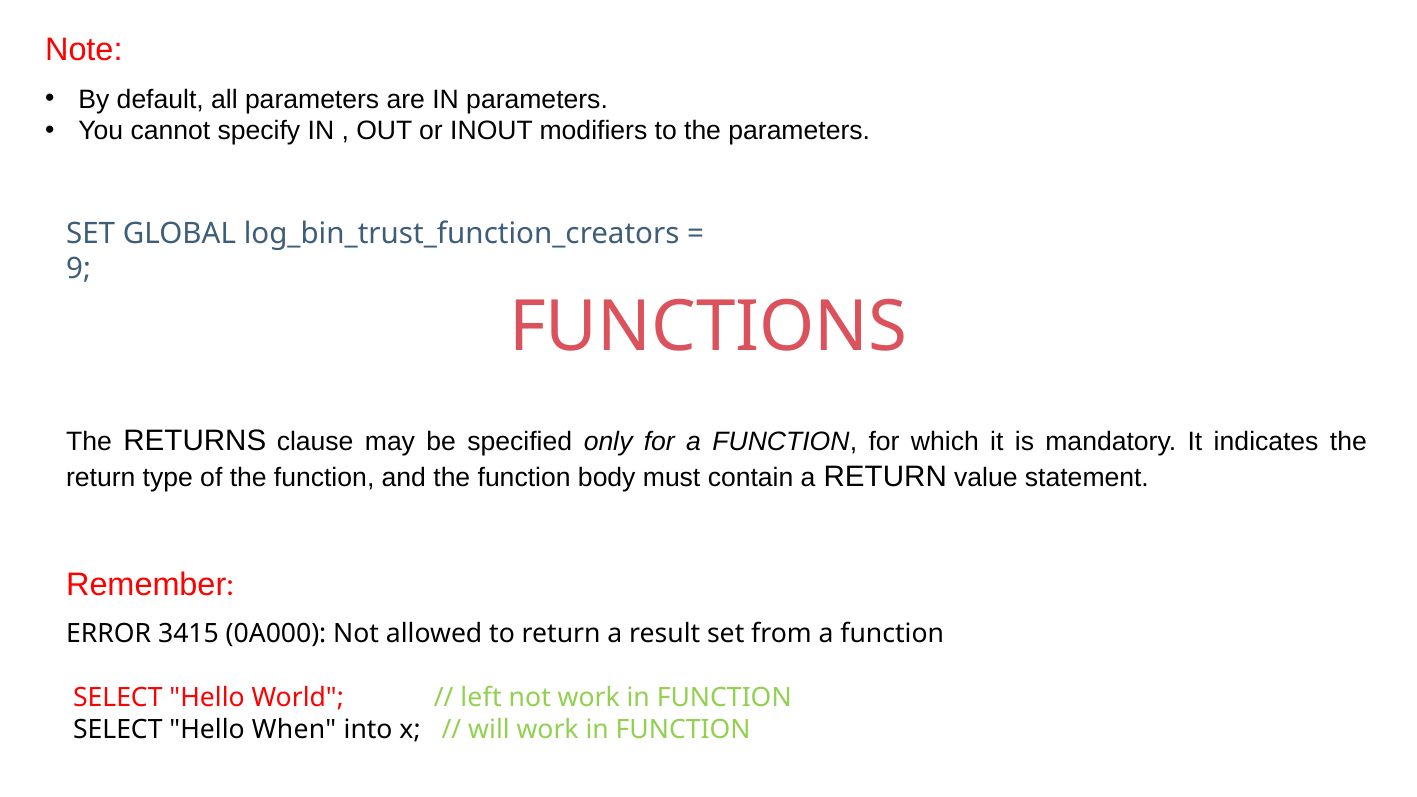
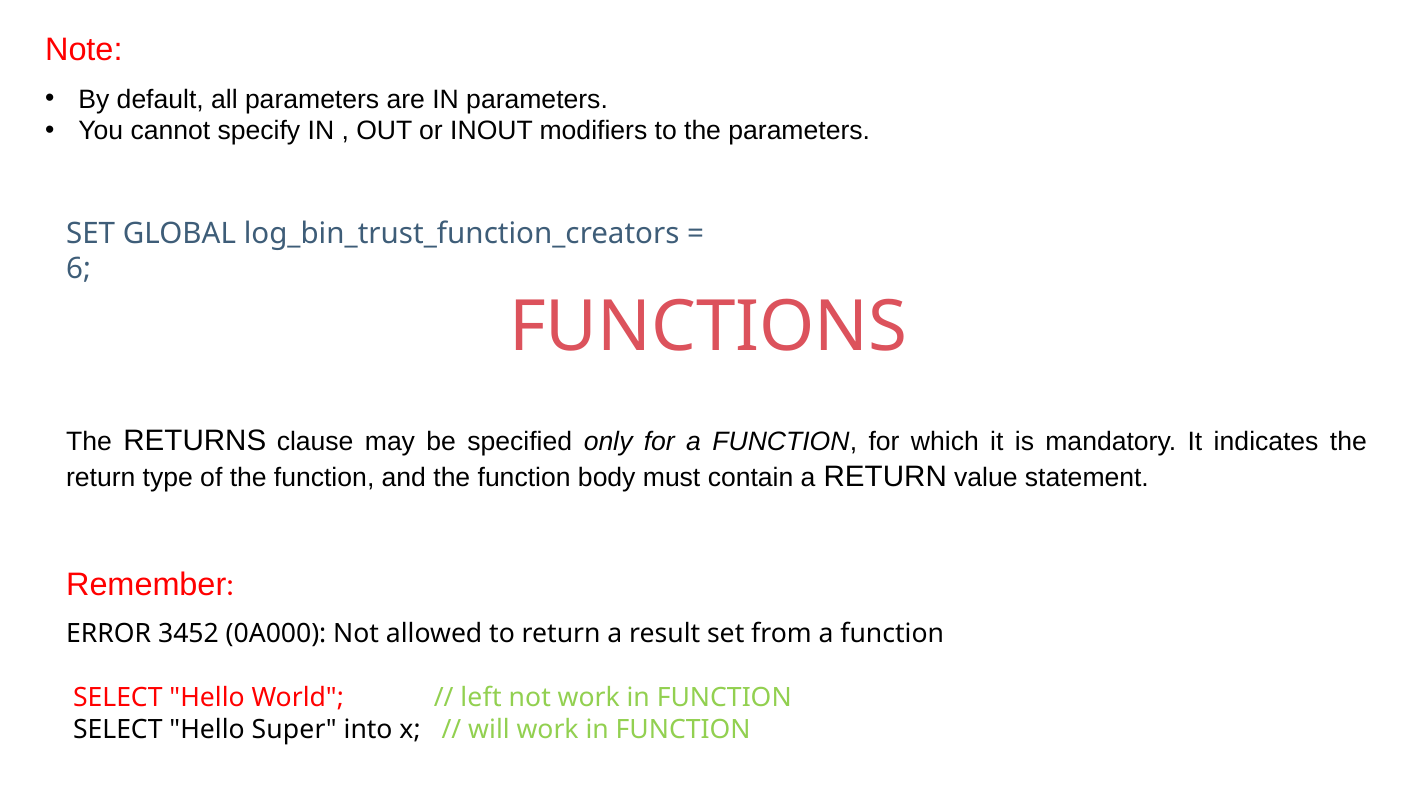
9: 9 -> 6 (79, 269)
3415: 3415 -> 3452 (188, 634)
When: When -> Super (294, 730)
